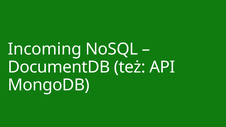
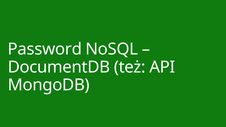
Incoming: Incoming -> Password (45, 49)
